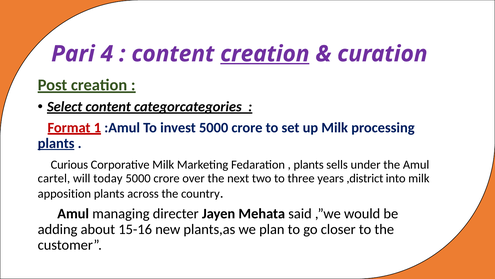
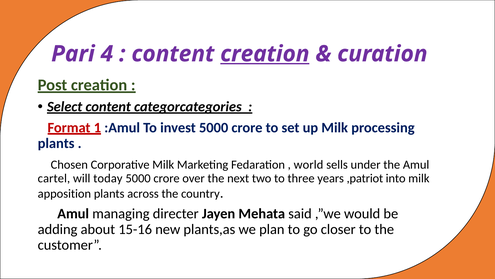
plants underline: present -> none (56, 143)
Curious: Curious -> Chosen (69, 164)
plants: plants -> world (308, 164)
,district: ,district -> ,patriot (365, 178)
